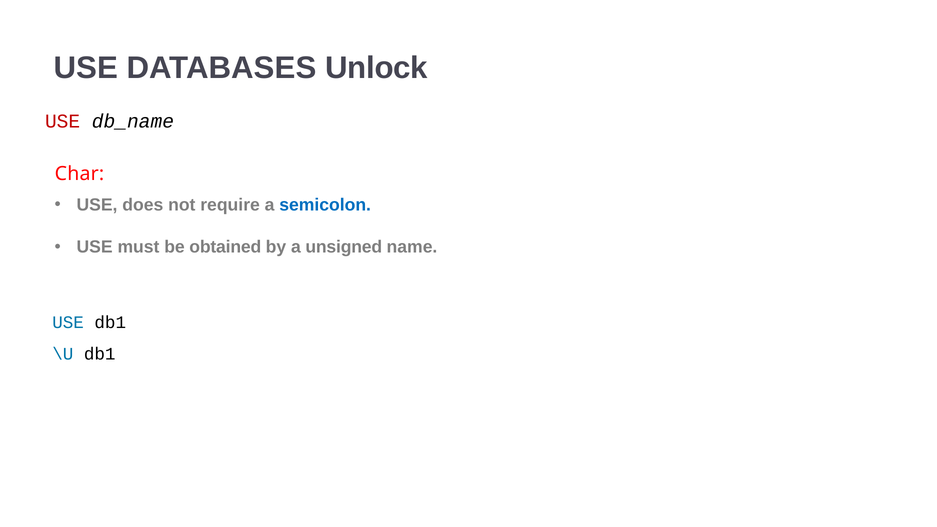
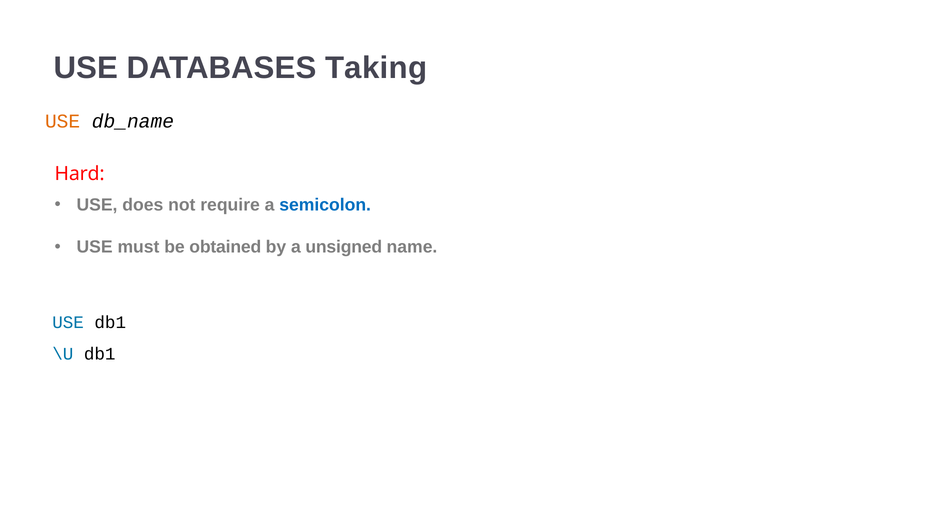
Unlock: Unlock -> Taking (376, 68)
USE colour: red -> orange (63, 121)
Char: Char -> Hard (80, 174)
